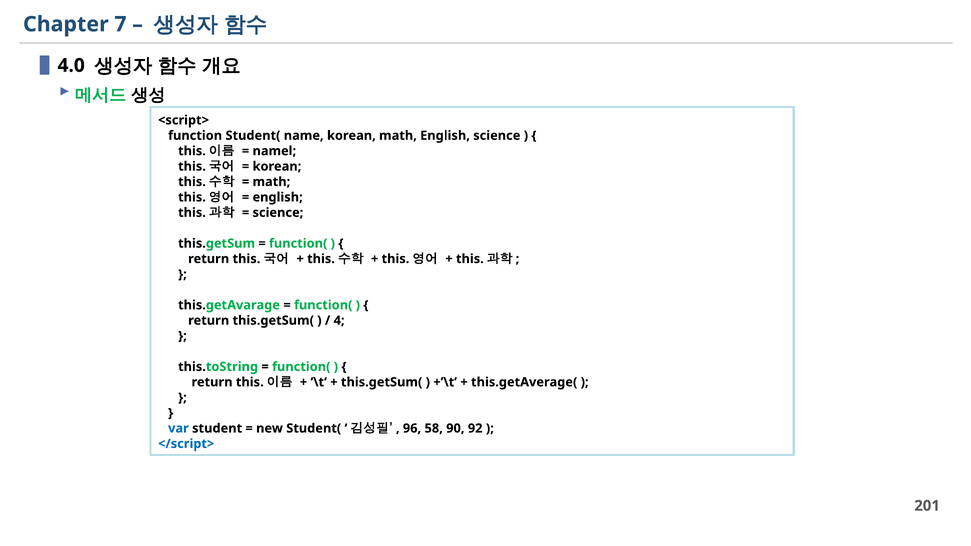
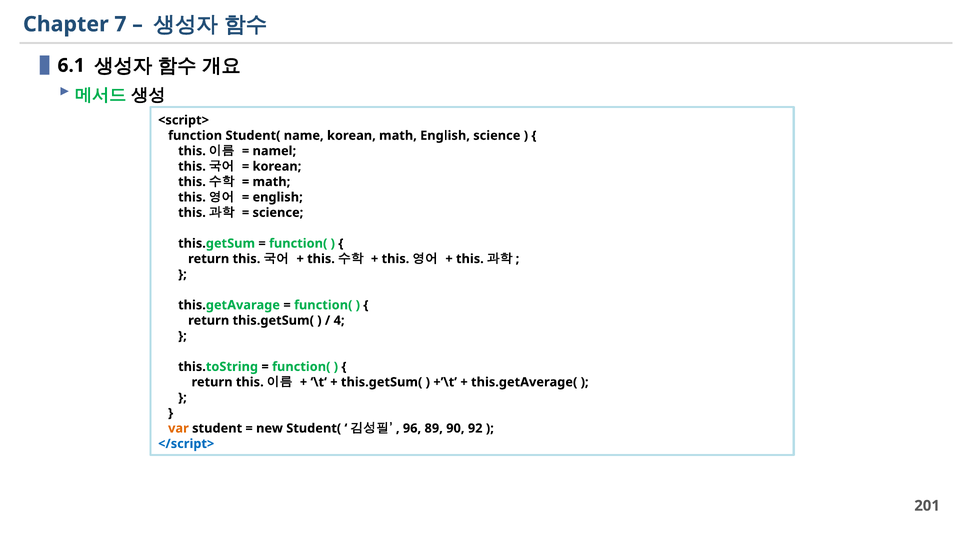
4.0: 4.0 -> 6.1 (71, 65)
var colour: blue -> orange (178, 428)
58: 58 -> 89 (434, 428)
